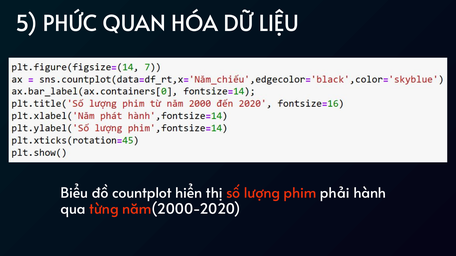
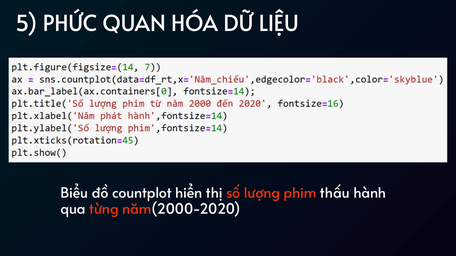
phải: phải -> thấu (335, 194)
